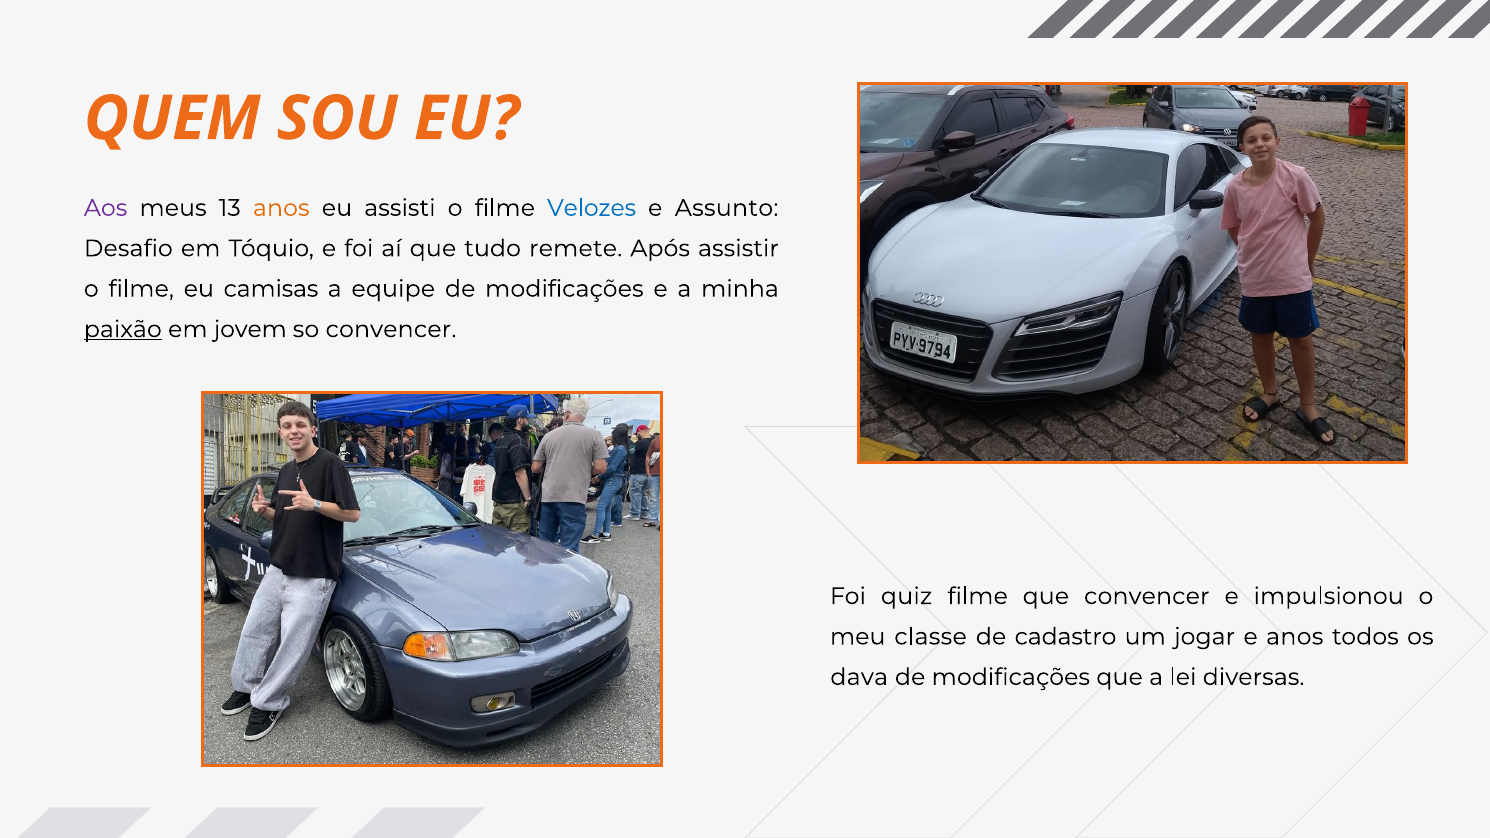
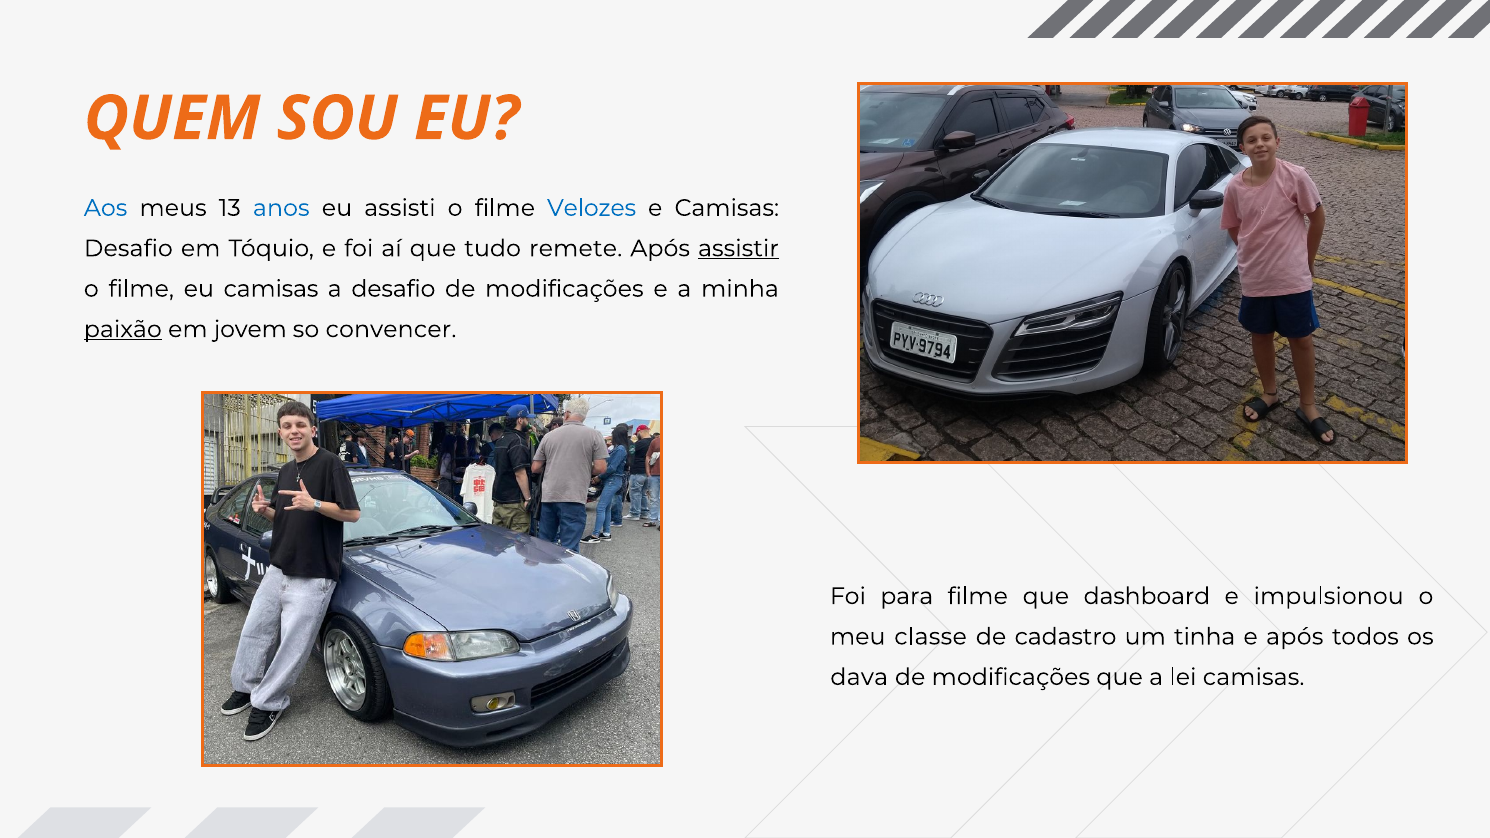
Aos colour: purple -> blue (106, 208)
anos colour: orange -> blue (281, 208)
e Assunto: Assunto -> Camisas (727, 208)
assistir underline: none -> present (738, 248)
a equipe: equipe -> desafio (393, 289)
quiz: quiz -> para (907, 596)
que convencer: convencer -> dashboard (1147, 596)
jogar: jogar -> tinha (1205, 637)
e anos: anos -> após (1295, 637)
lei diversas: diversas -> camisas (1254, 677)
